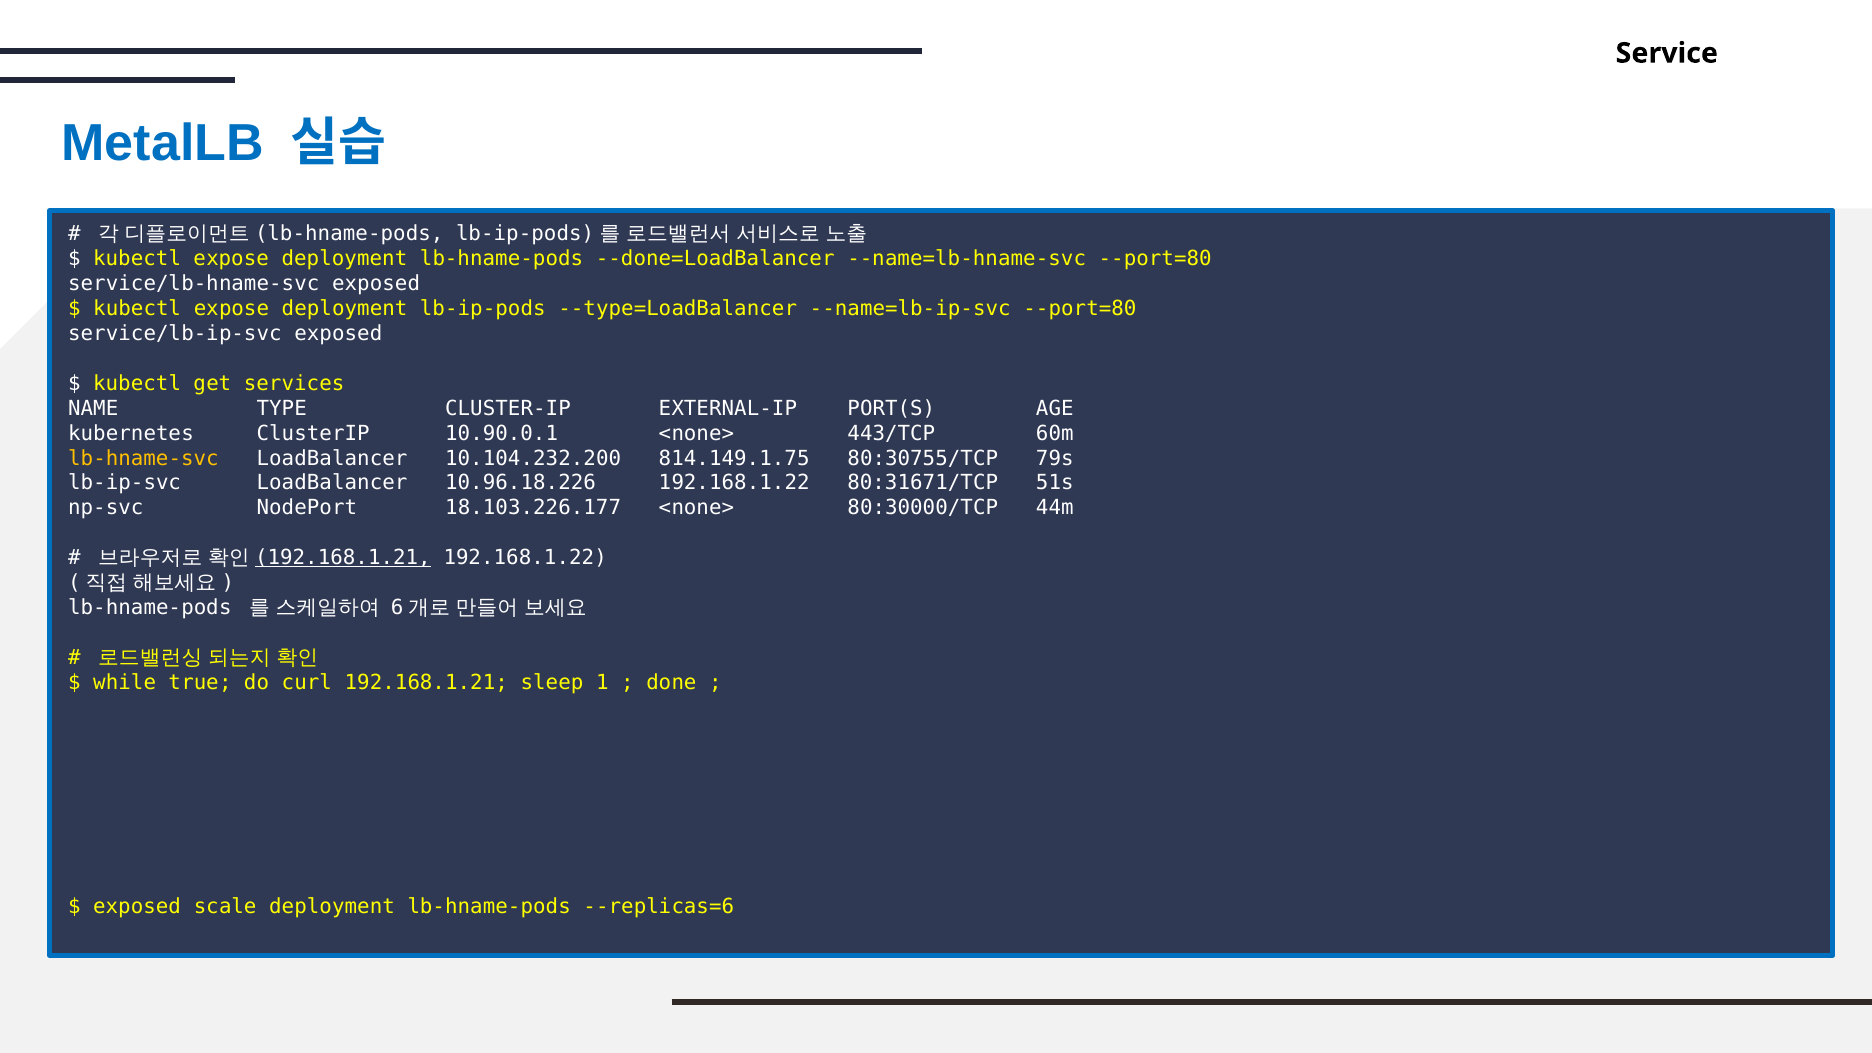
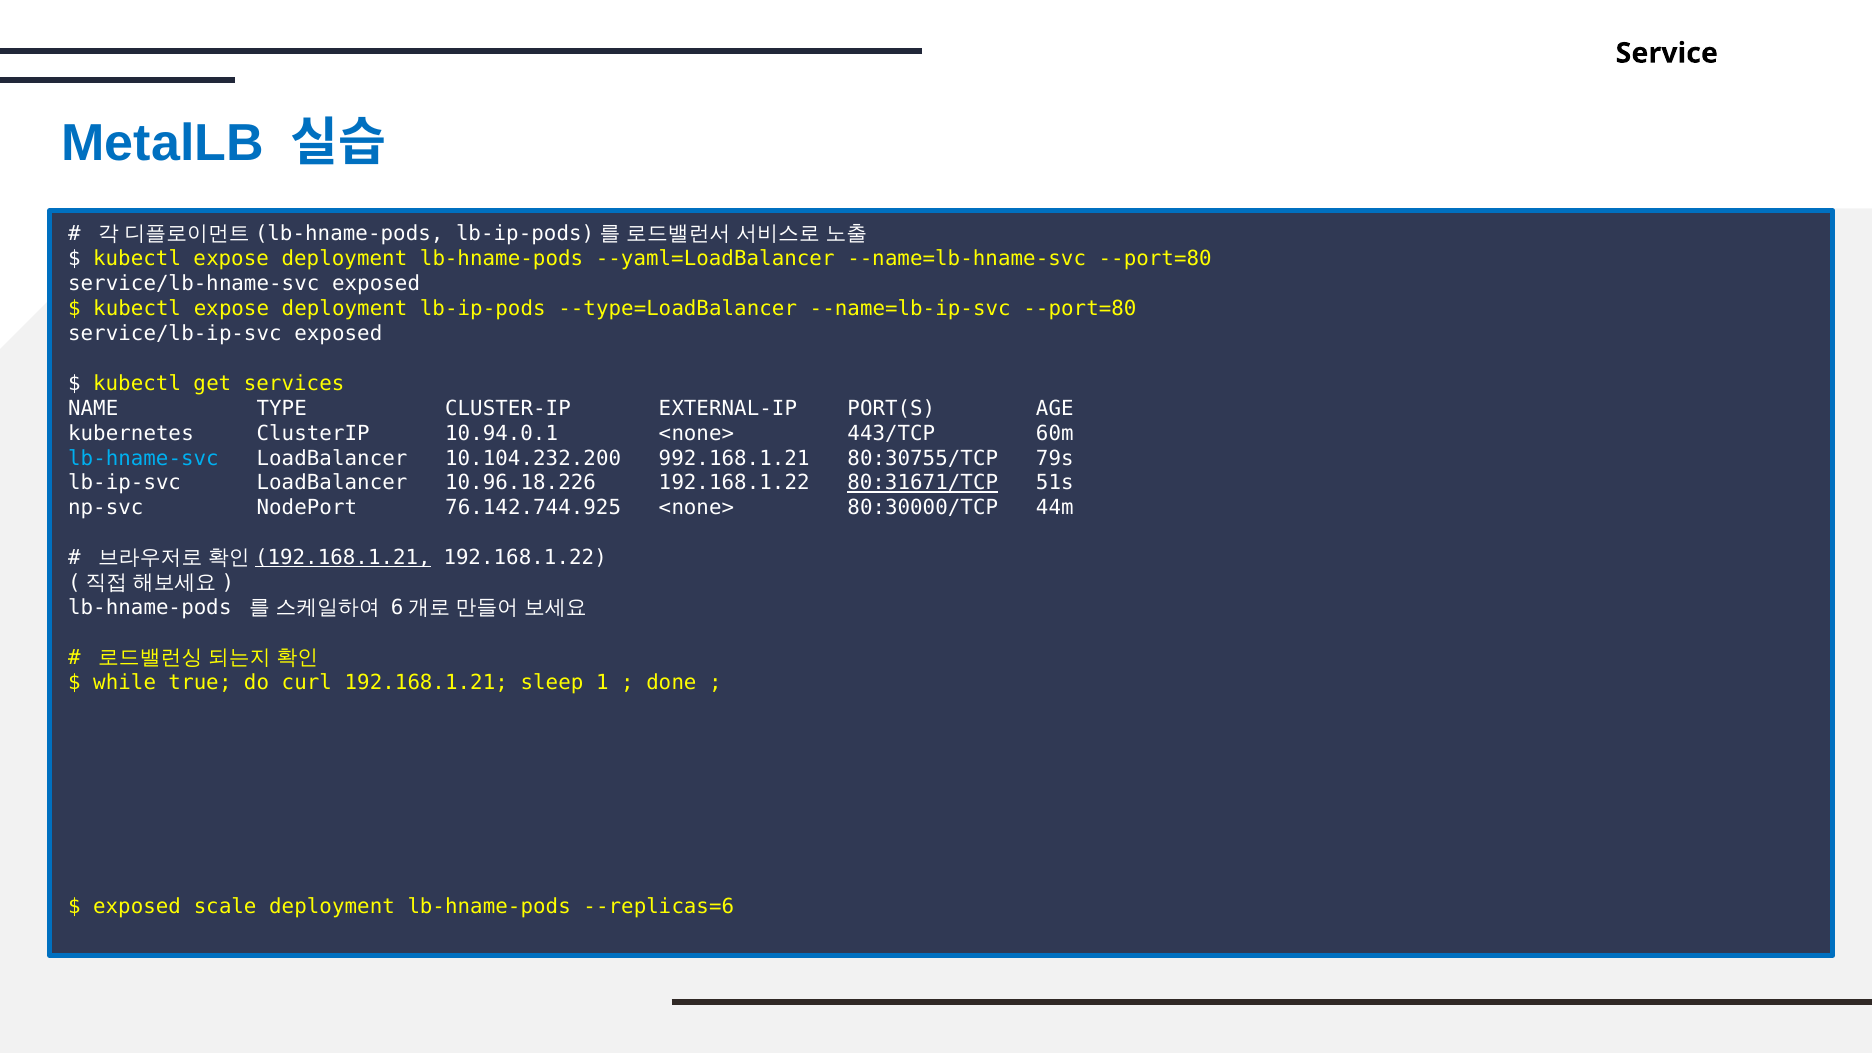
--done=LoadBalancer: --done=LoadBalancer -> --yaml=LoadBalancer (715, 259)
10.90.0.1: 10.90.0.1 -> 10.94.0.1 (502, 433)
lb-hname-svc colour: yellow -> light blue (143, 458)
814.149.1.75: 814.149.1.75 -> 992.168.1.21 (734, 458)
80:31671/TCP underline: none -> present (923, 483)
18.103.226.177: 18.103.226.177 -> 76.142.744.925 (533, 508)
